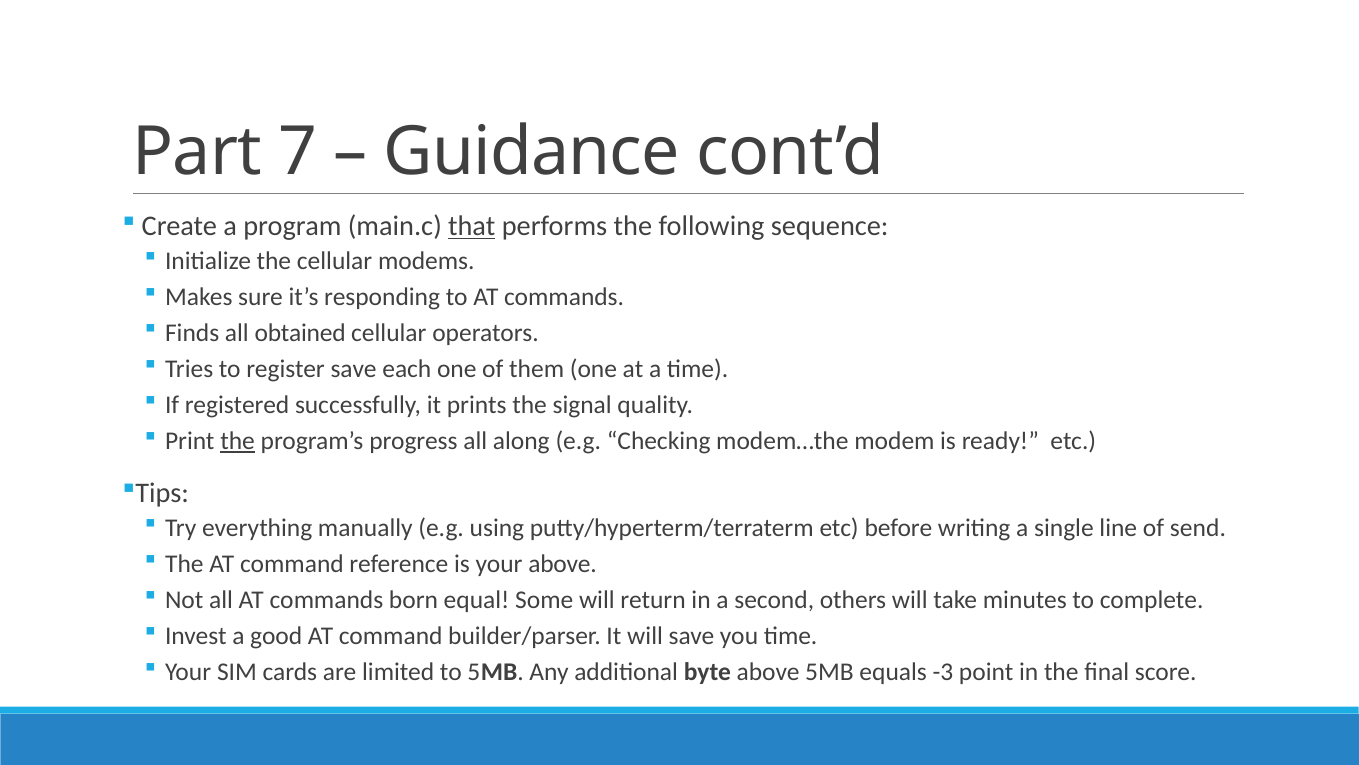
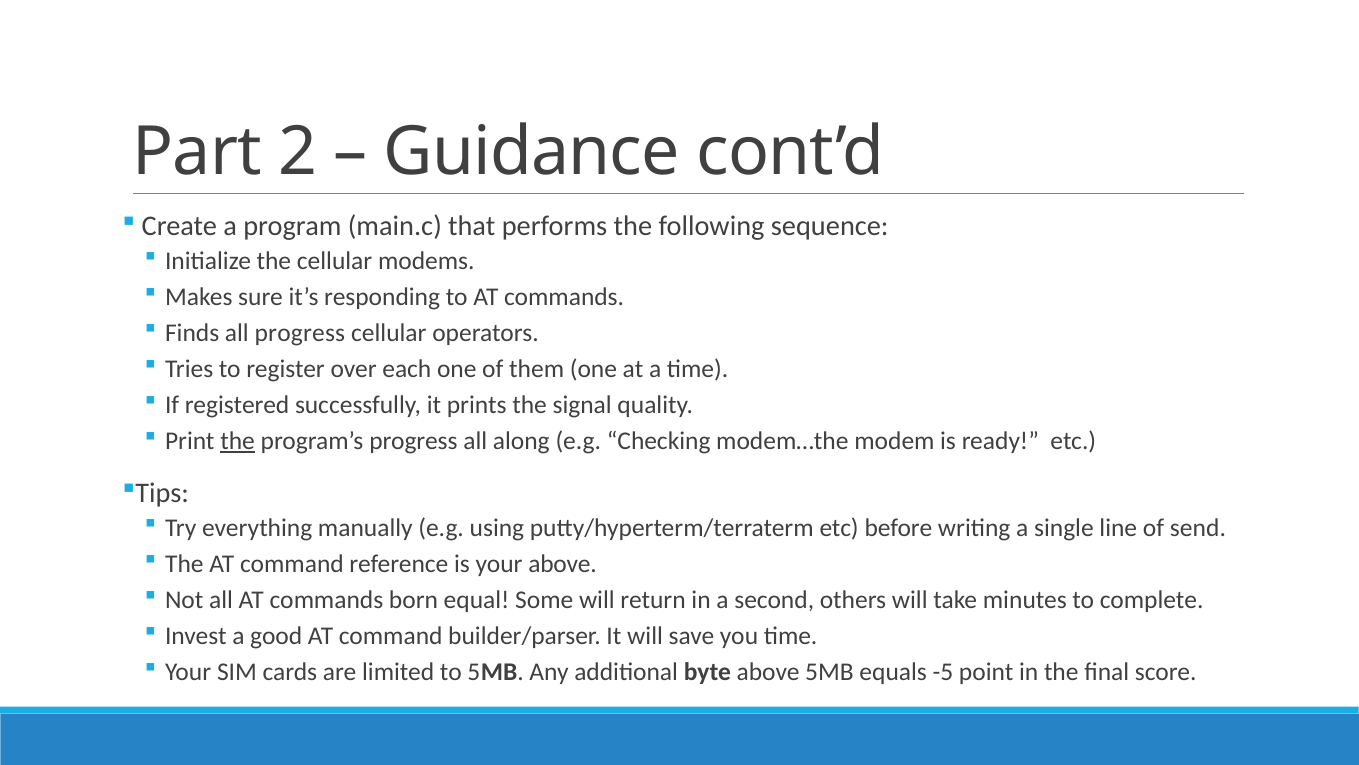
7: 7 -> 2 (298, 152)
that underline: present -> none (472, 226)
all obtained: obtained -> progress (300, 333)
register save: save -> over (354, 369)
-3: -3 -> -5 (943, 672)
